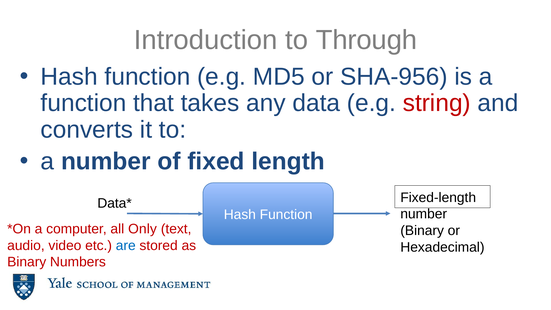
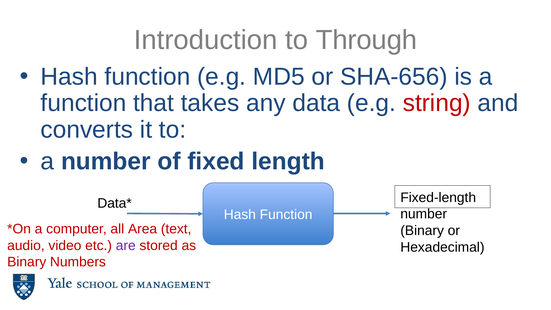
SHA-956: SHA-956 -> SHA-656 (394, 77)
Only: Only -> Area (143, 229)
are colour: blue -> purple (126, 245)
